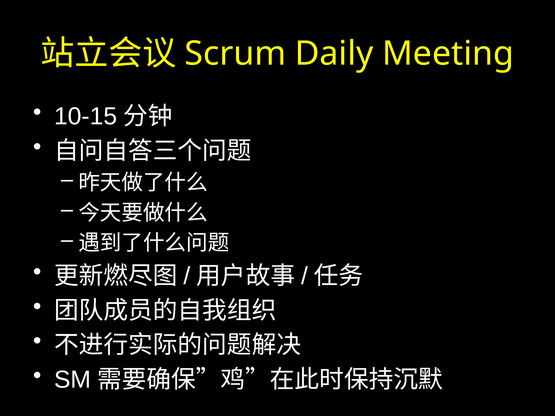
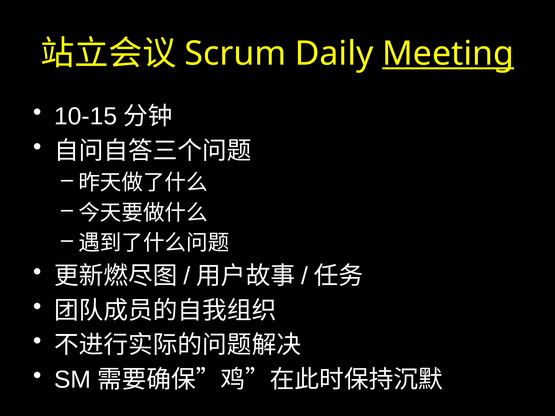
Meeting underline: none -> present (448, 54)
